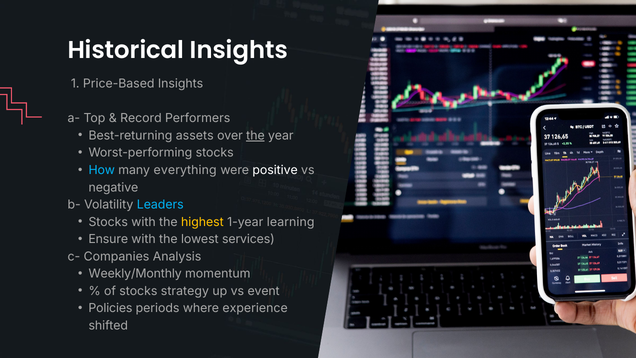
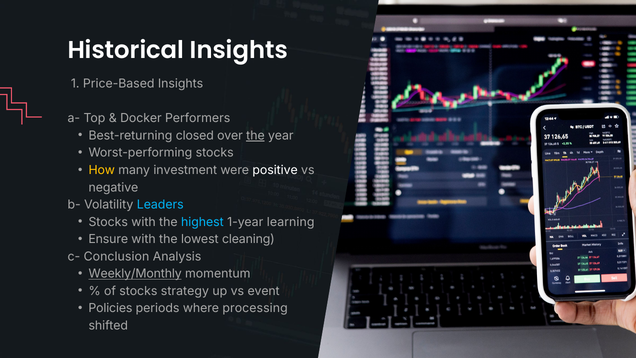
Record: Record -> Docker (141, 118)
assets: assets -> closed (195, 136)
How colour: light blue -> yellow (102, 170)
everything: everything -> investment (185, 170)
highest colour: yellow -> light blue (202, 222)
services: services -> cleaning (248, 239)
Companies: Companies -> Conclusion (116, 256)
Weekly/Monthly underline: none -> present (135, 274)
experience: experience -> processing (255, 308)
